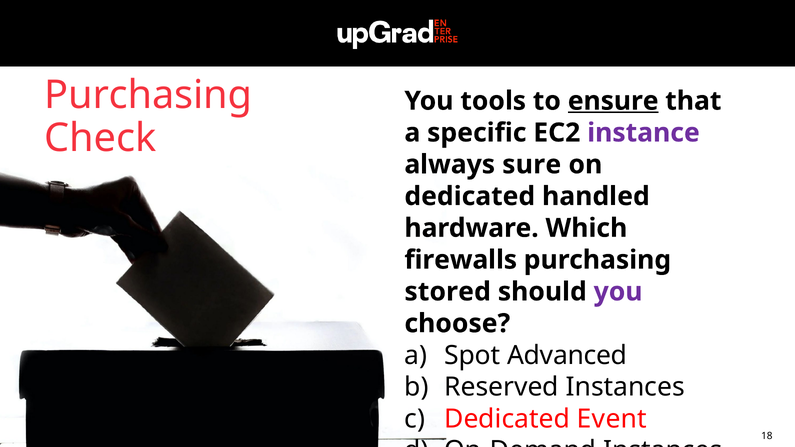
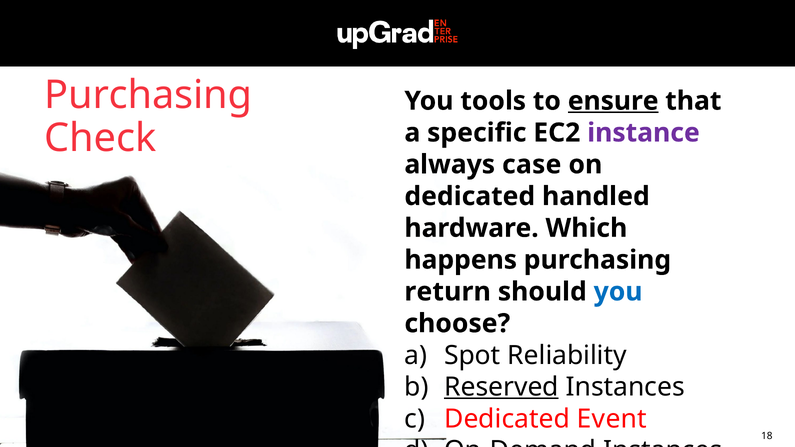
sure: sure -> case (532, 165)
firewalls: firewalls -> happens (461, 260)
stored: stored -> return (448, 292)
you colour: purple -> blue (618, 292)
Advanced: Advanced -> Reliability (567, 355)
Reserved underline: none -> present (501, 387)
